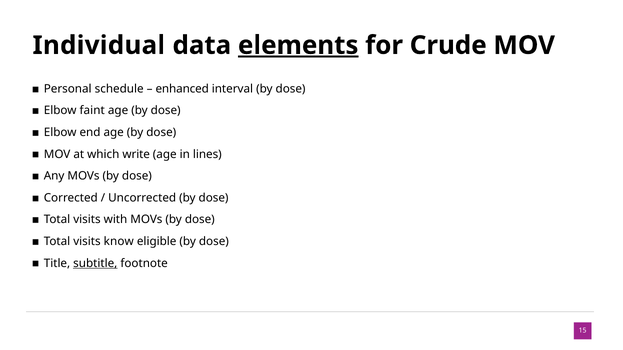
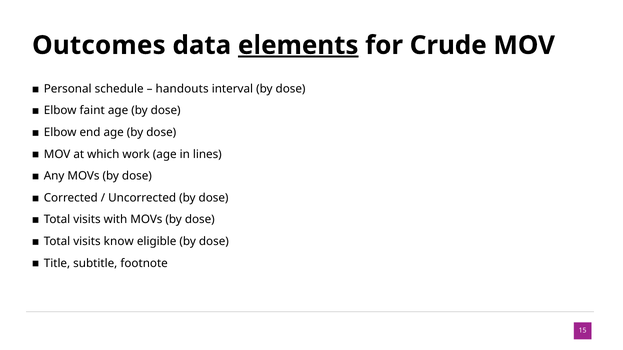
Individual: Individual -> Outcomes (99, 45)
enhanced: enhanced -> handouts (182, 89)
write: write -> work (136, 154)
subtitle underline: present -> none (95, 264)
